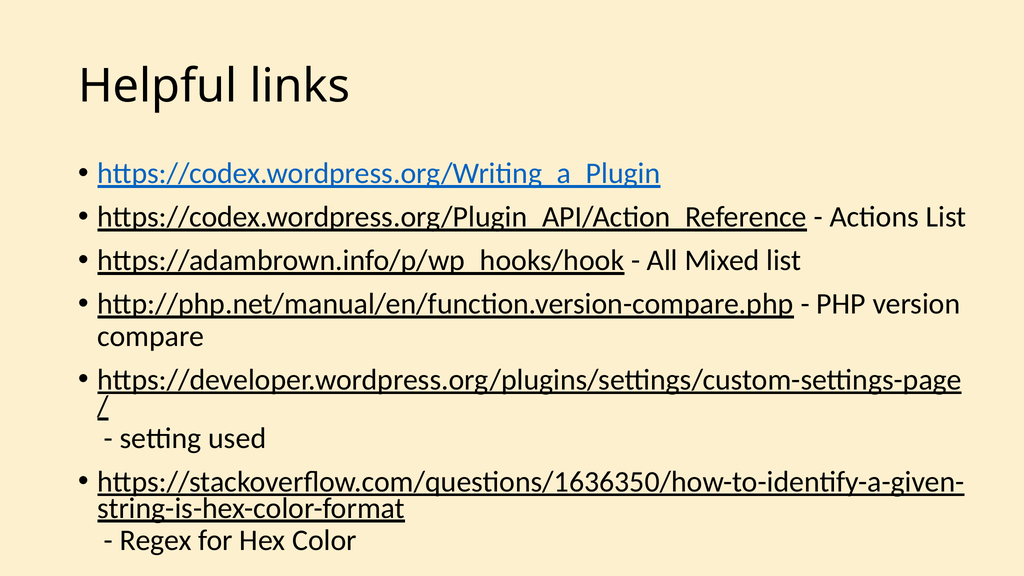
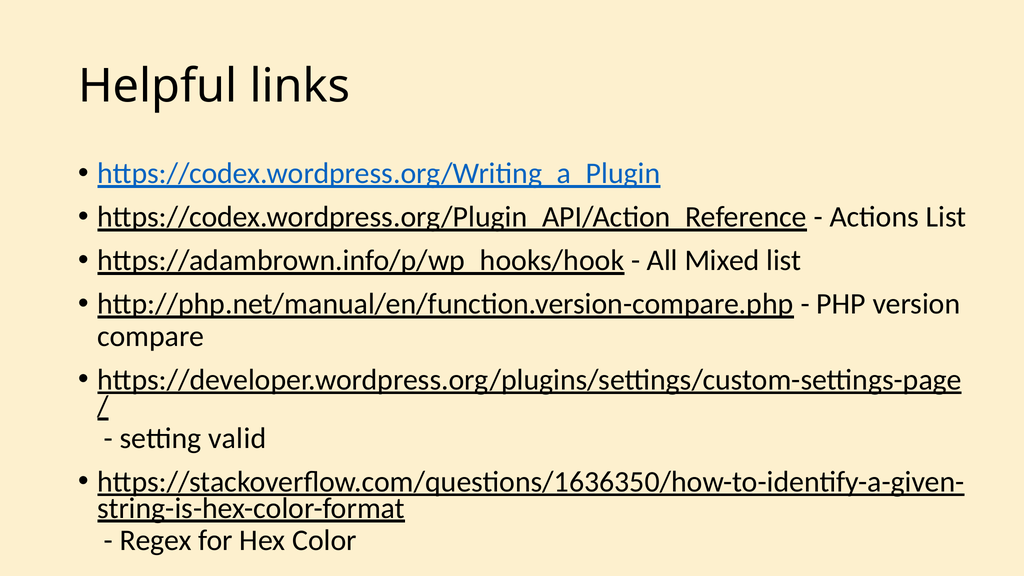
used: used -> valid (237, 439)
